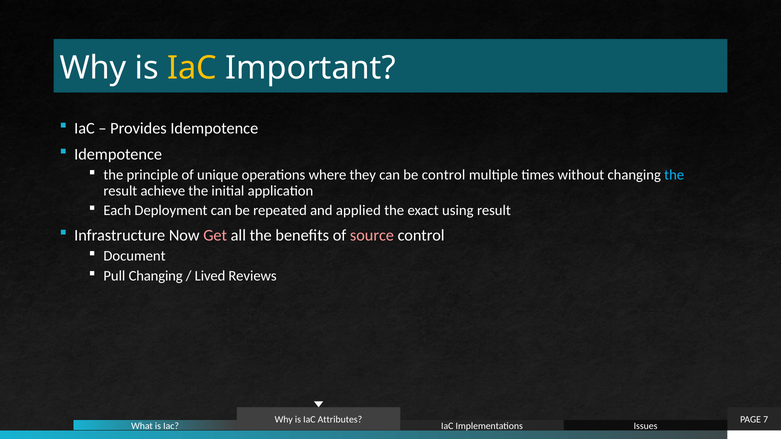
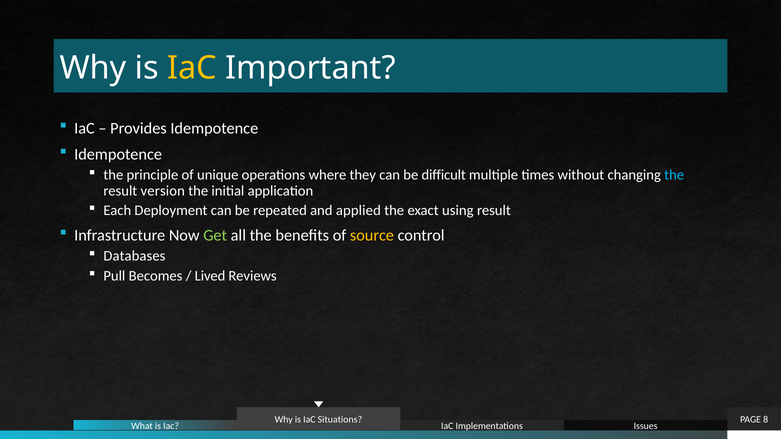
be control: control -> difficult (444, 175)
achieve: achieve -> version (163, 191)
Get colour: pink -> light green (215, 236)
source colour: pink -> yellow (372, 236)
Document: Document -> Databases (134, 256)
Pull Changing: Changing -> Becomes (156, 276)
7: 7 -> 8 (766, 420)
Attributes: Attributes -> Situations (340, 420)
